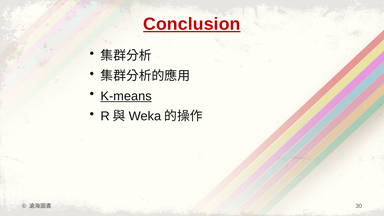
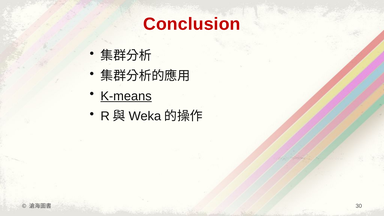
Conclusion underline: present -> none (192, 24)
